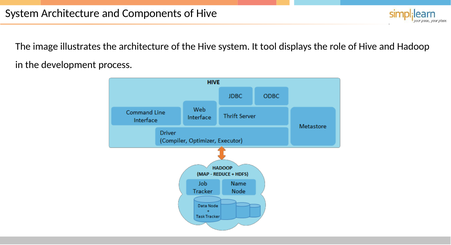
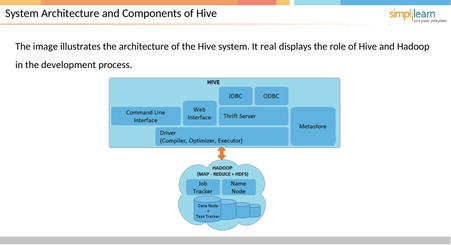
tool: tool -> real (268, 46)
